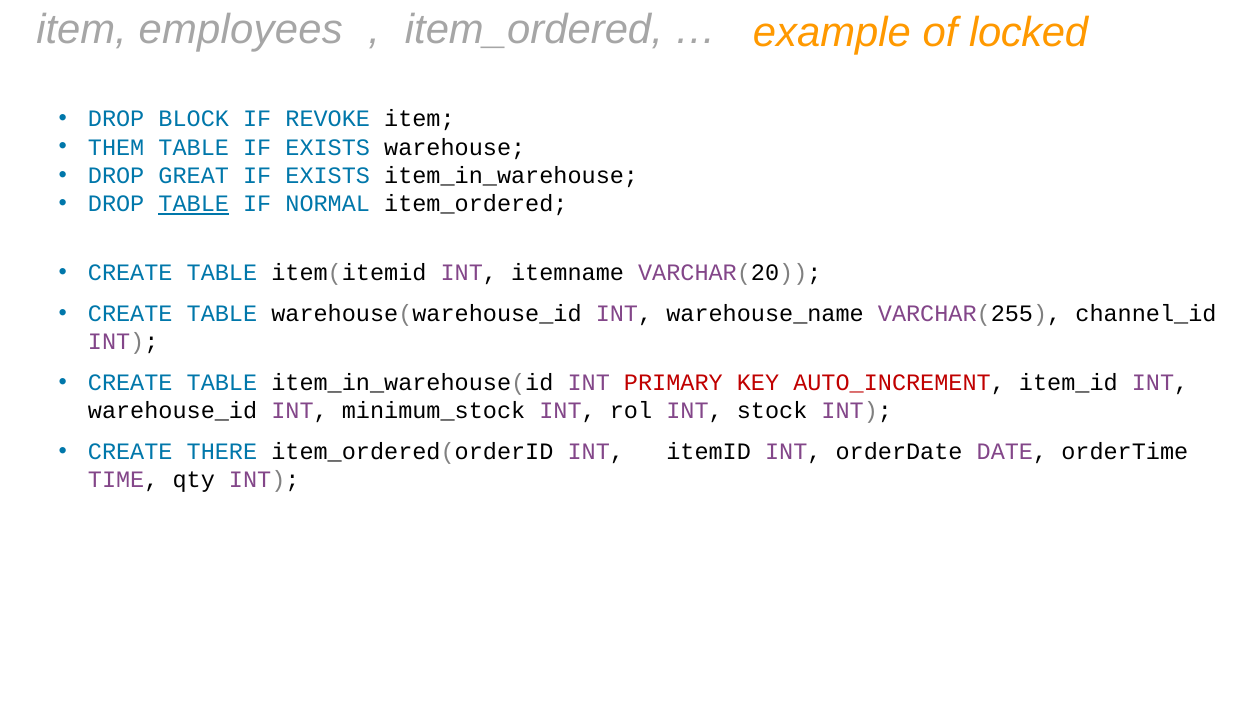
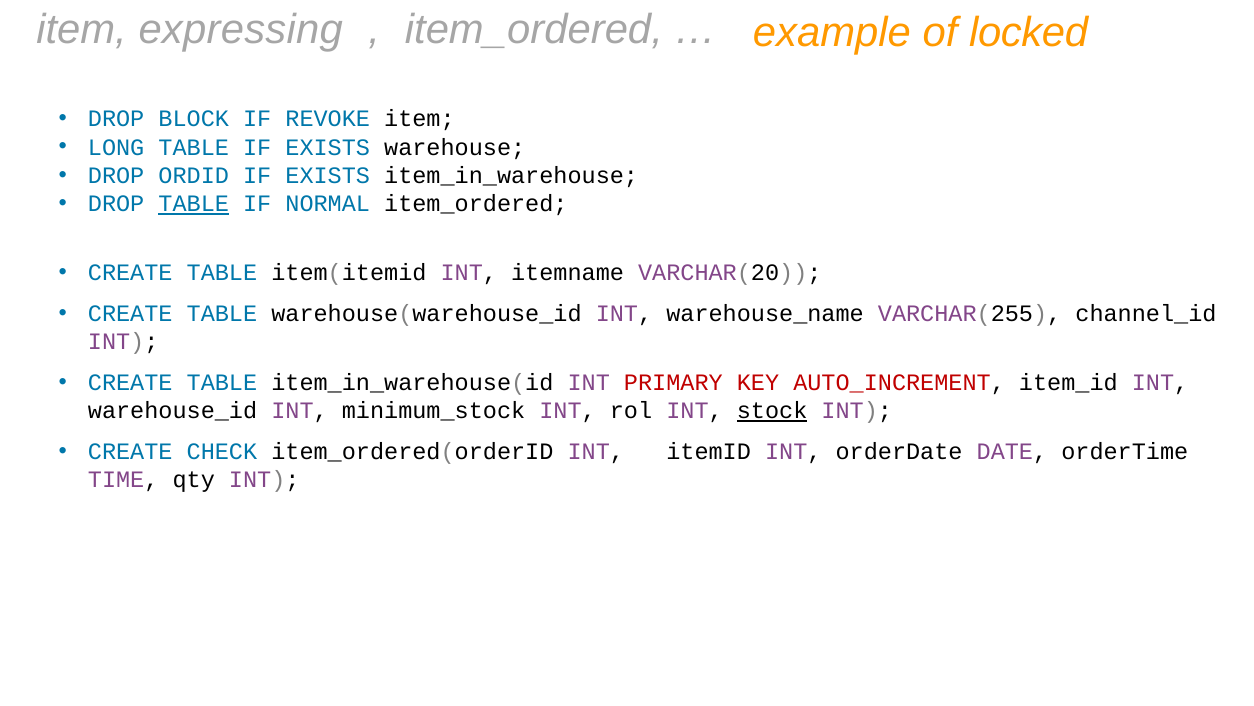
employees: employees -> expressing (241, 30)
THEM: THEM -> LONG (116, 147)
GREAT: GREAT -> ORDID (194, 175)
stock underline: none -> present (772, 411)
THERE: THERE -> CHECK (222, 451)
